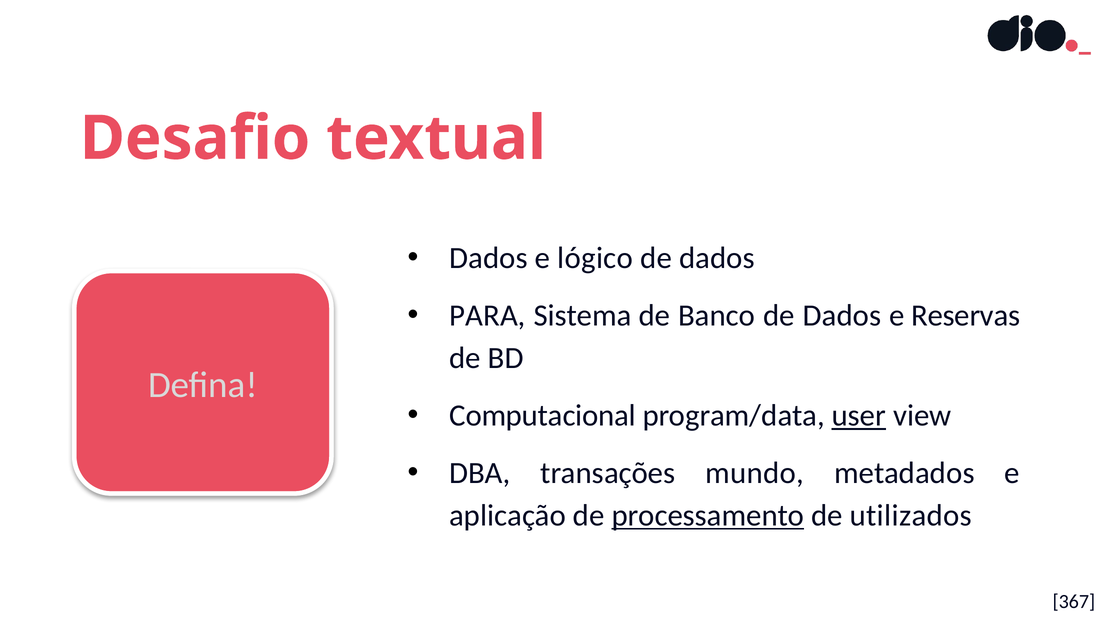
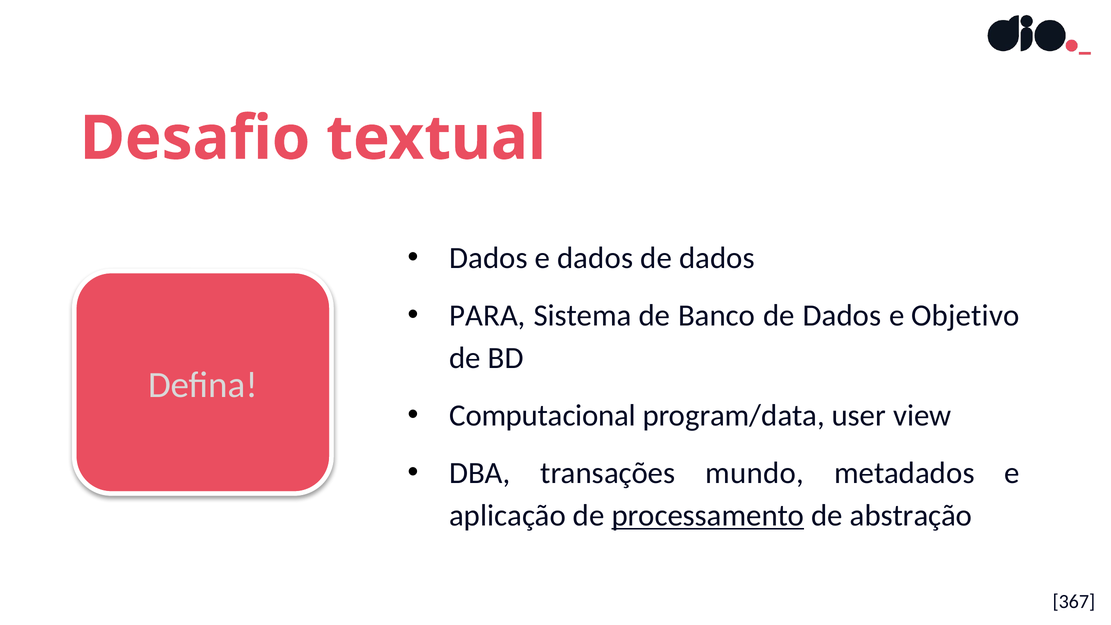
e lógico: lógico -> dados (595, 258)
Reservas: Reservas -> Objetivo (965, 316)
user underline: present -> none (859, 416)
utilizados: utilizados -> abstração (911, 515)
